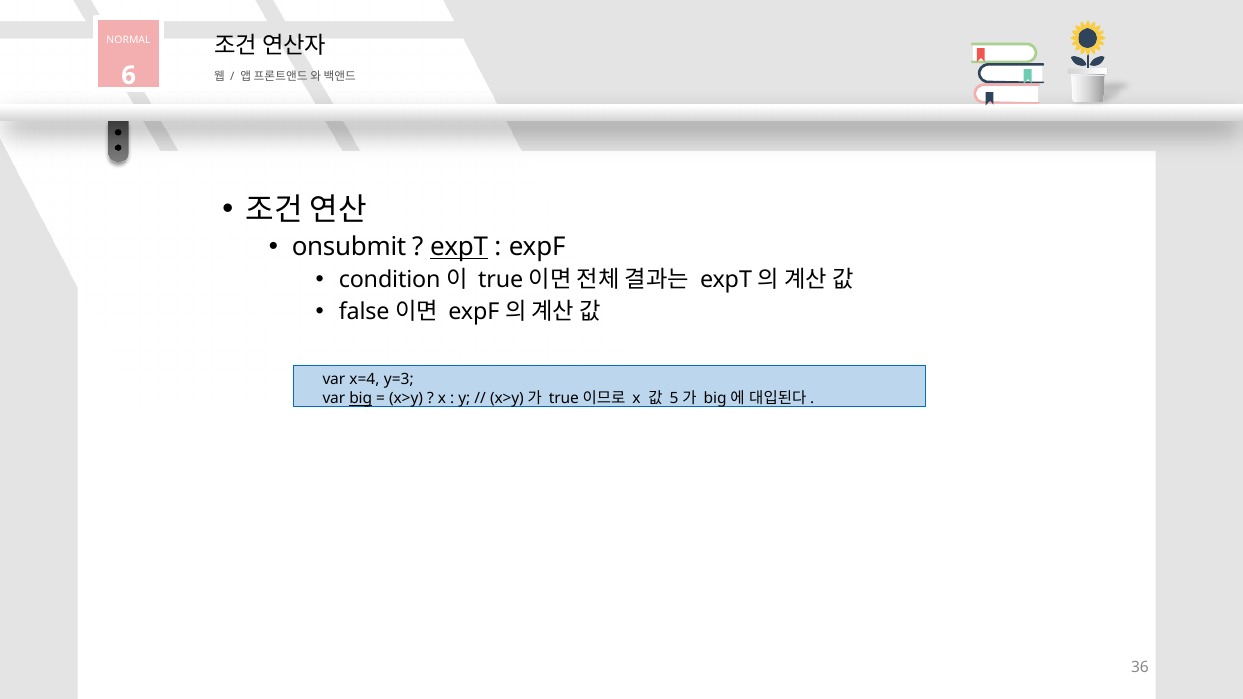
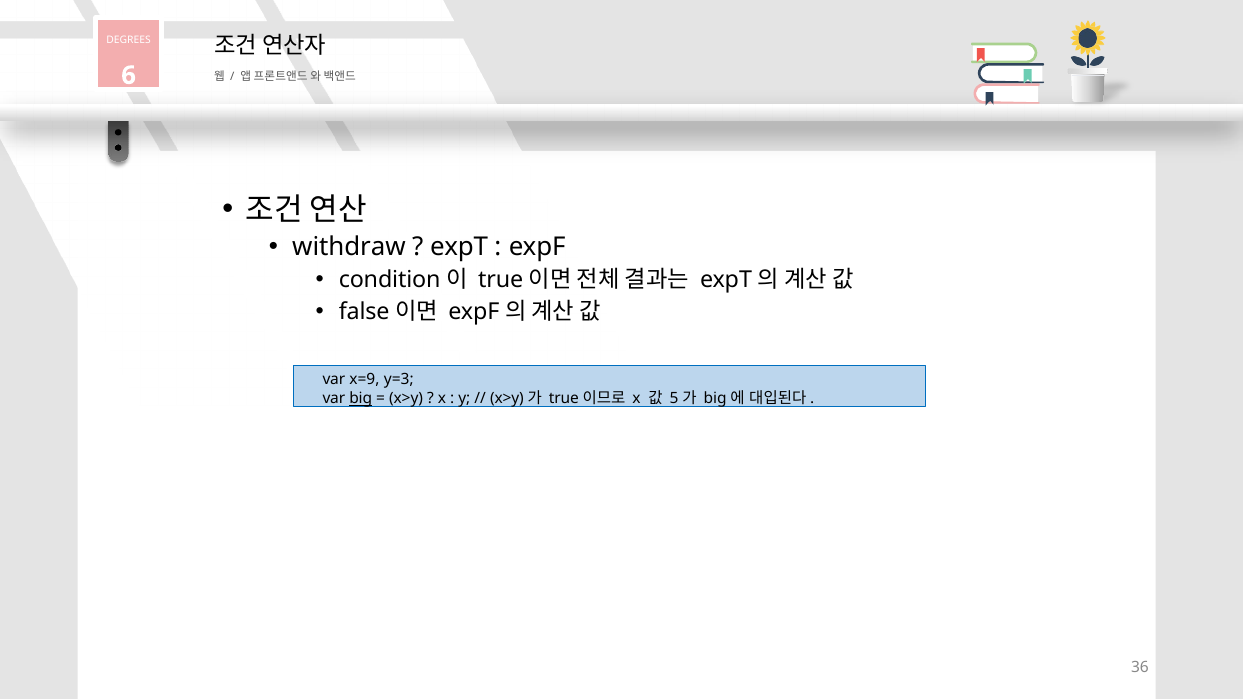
NORMAL: NORMAL -> DEGREES (129, 40)
onsubmit: onsubmit -> withdraw (349, 247)
expT underline: present -> none (459, 247)
x=4: x=4 -> x=9 (364, 380)
